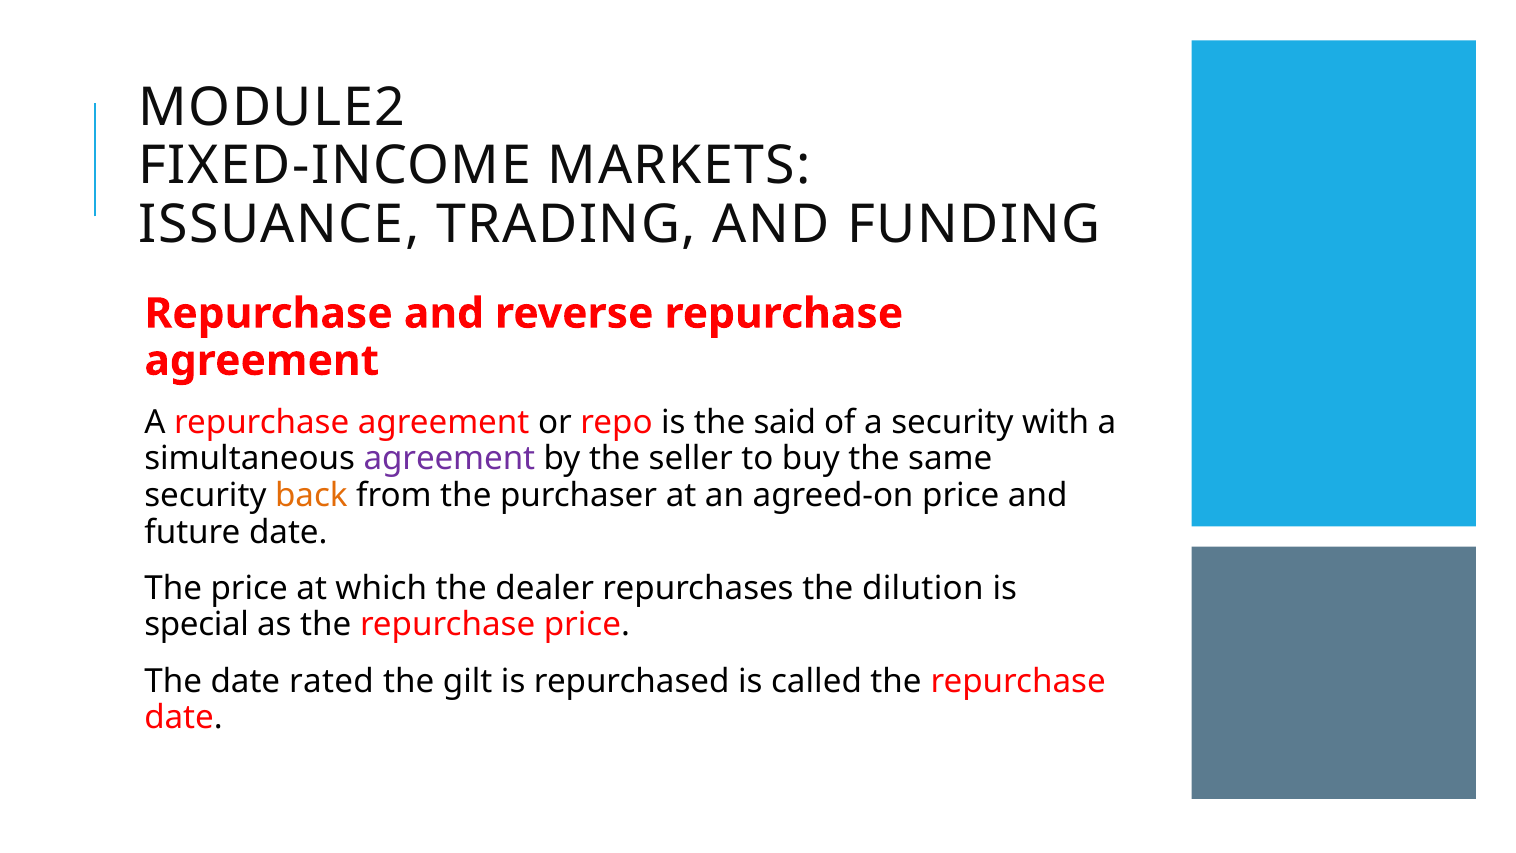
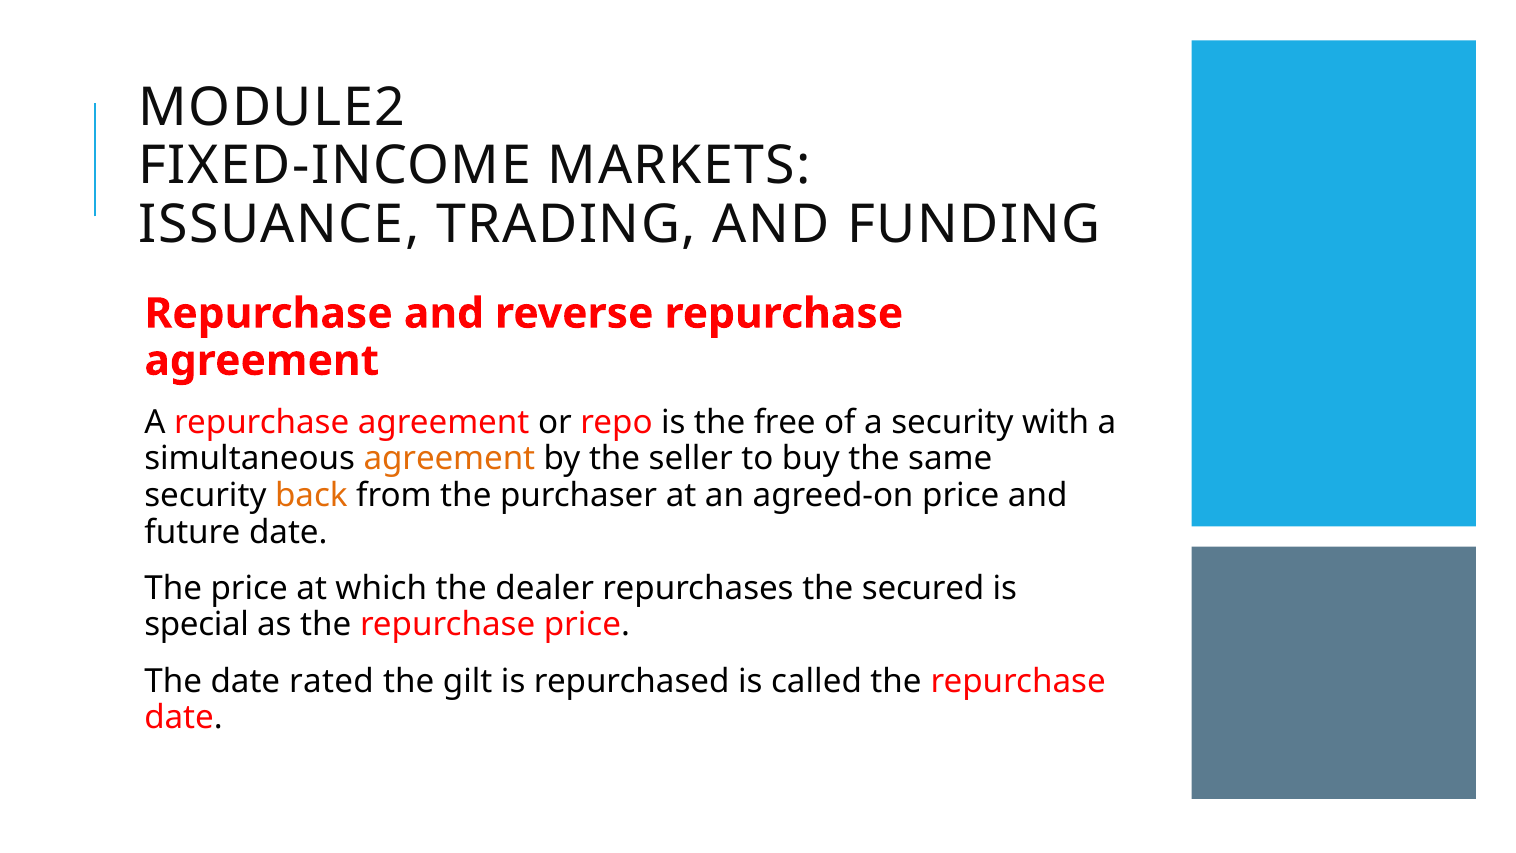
said: said -> free (785, 422)
agreement colour: purple -> orange (449, 459)
dilution: dilution -> secured (923, 588)
